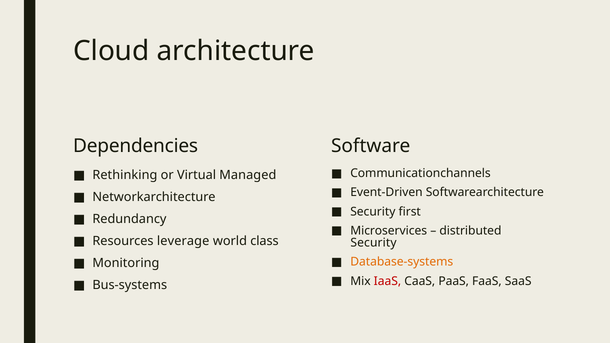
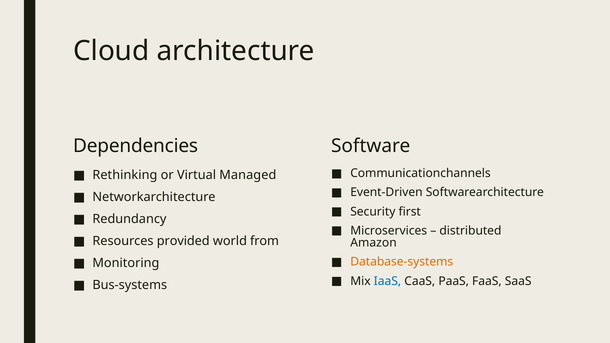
leverage: leverage -> provided (183, 241)
class: class -> from (264, 241)
Security: Security -> Amazon (374, 243)
IaaS colour: red -> blue (387, 281)
